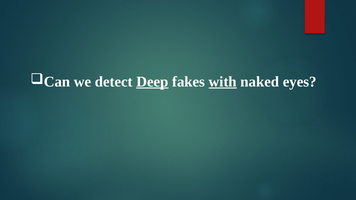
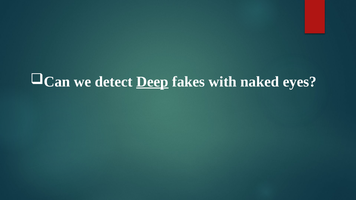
with underline: present -> none (223, 82)
